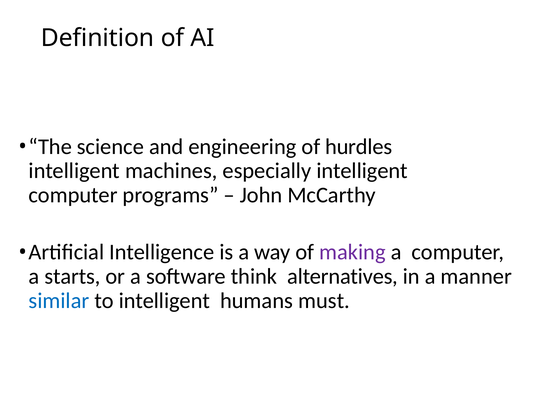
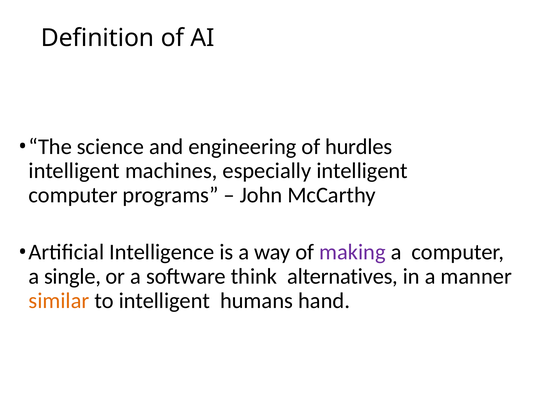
starts: starts -> single (72, 276)
similar colour: blue -> orange (59, 301)
must: must -> hand (324, 301)
